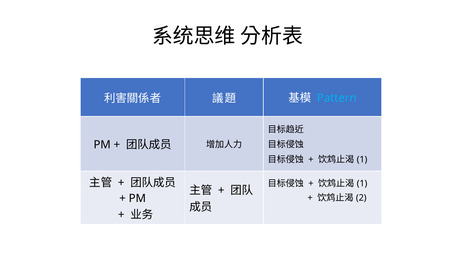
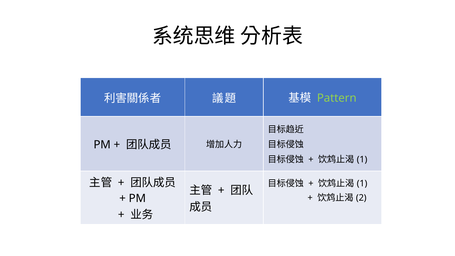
Pattern colour: light blue -> light green (337, 98)
